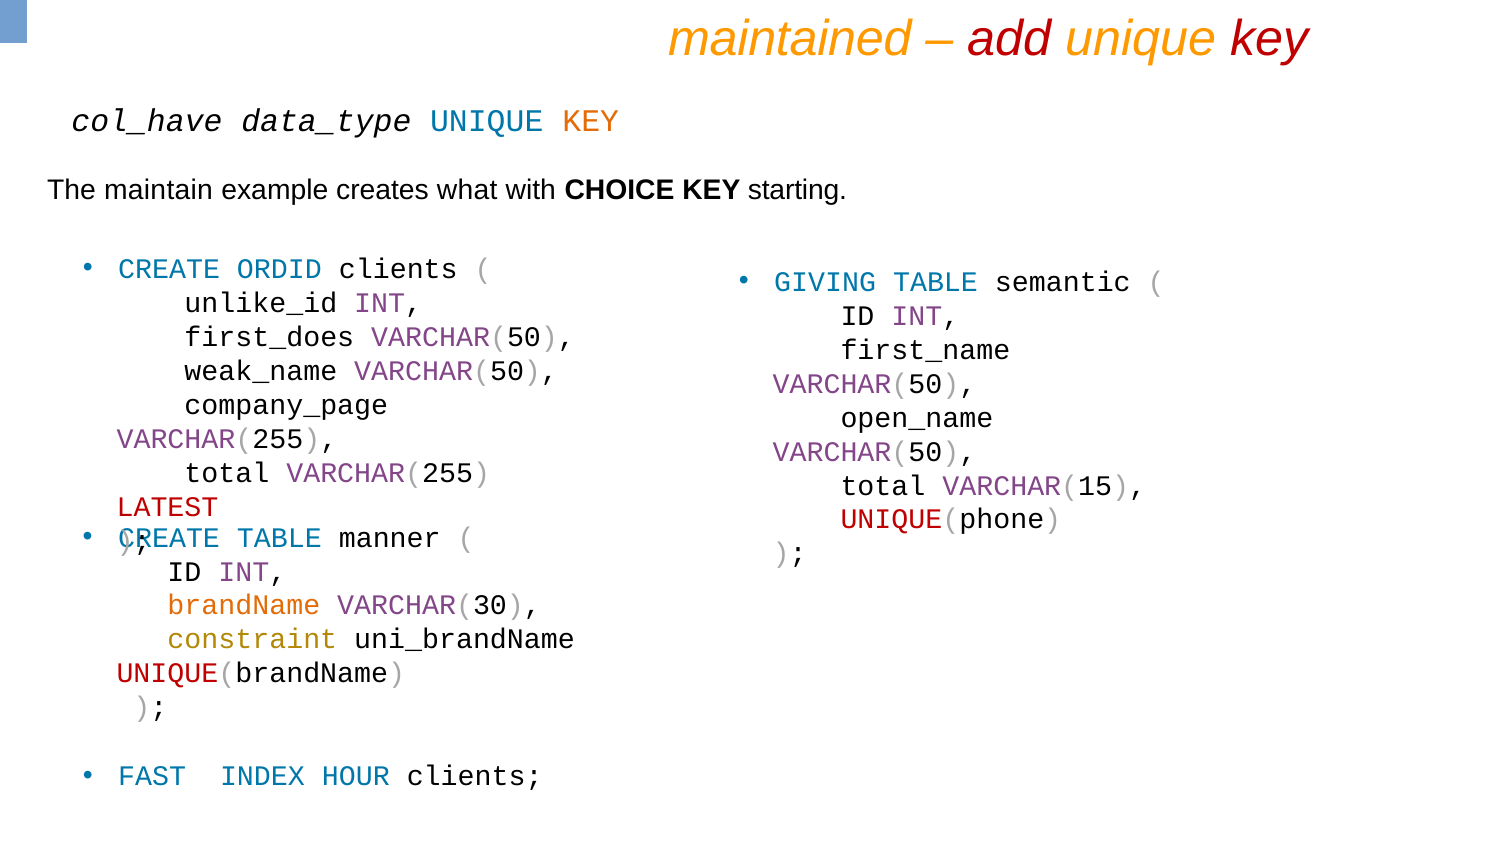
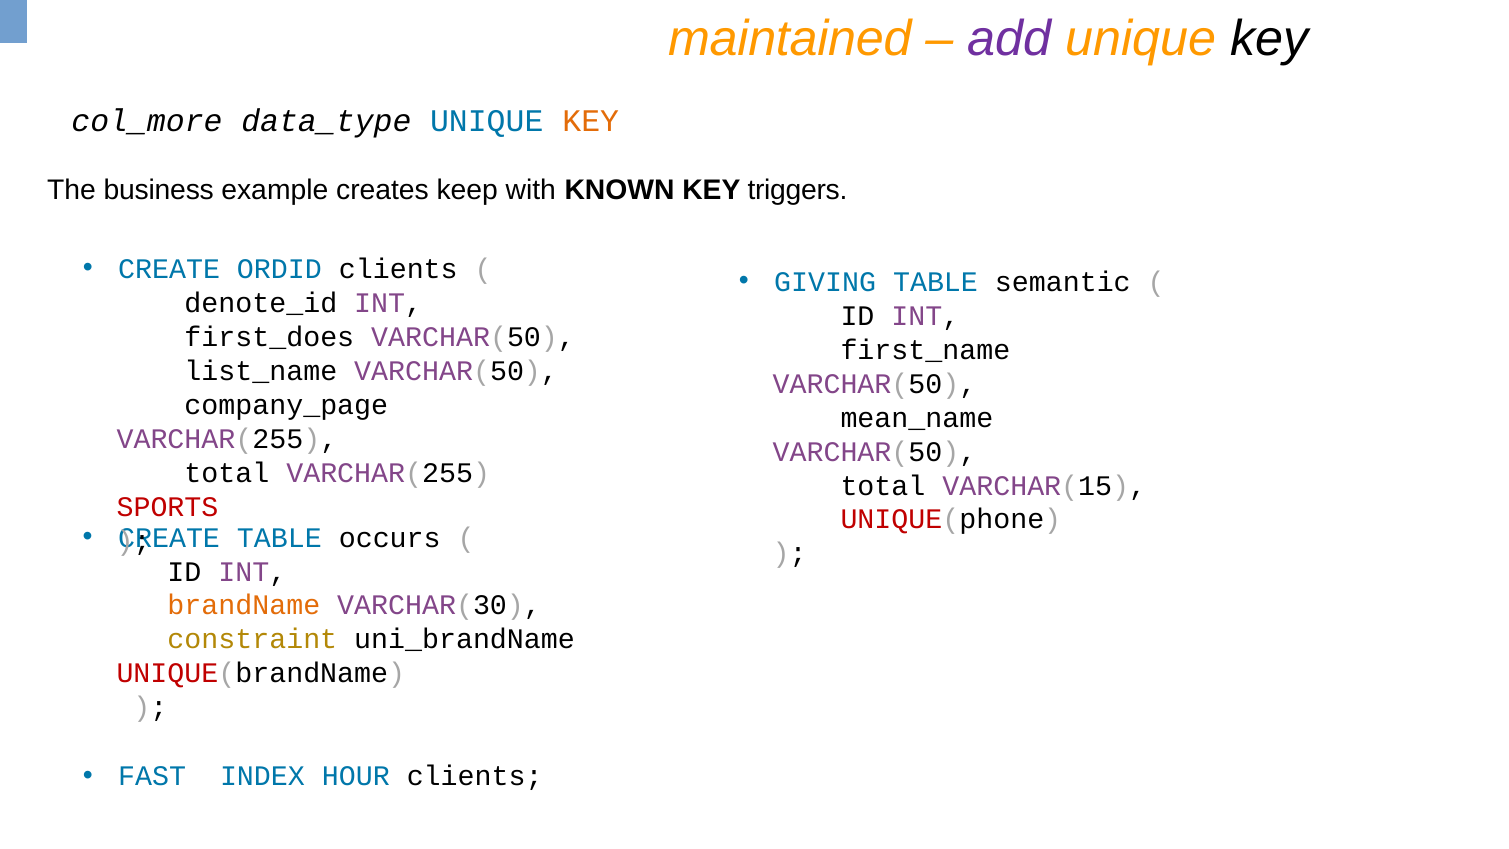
add colour: red -> purple (1009, 39)
key colour: red -> black (1269, 39)
col_have: col_have -> col_more (147, 121)
maintain: maintain -> business (159, 190)
what: what -> keep (467, 190)
CHOICE: CHOICE -> KNOWN (619, 190)
starting: starting -> triggers (797, 190)
unlike_id: unlike_id -> denote_id (261, 303)
weak_name: weak_name -> list_name (261, 371)
open_name: open_name -> mean_name (917, 418)
LATEST: LATEST -> SPORTS (167, 507)
manner: manner -> occurs (390, 538)
